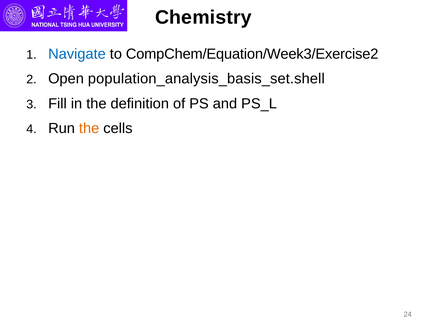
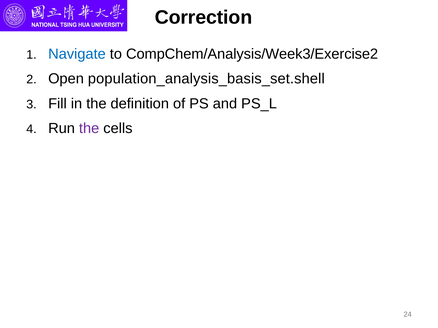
Chemistry: Chemistry -> Correction (204, 17)
CompChem/Equation/Week3/Exercise2: CompChem/Equation/Week3/Exercise2 -> CompChem/Analysis/Week3/Exercise2 (252, 54)
the colour: orange -> purple (89, 129)
